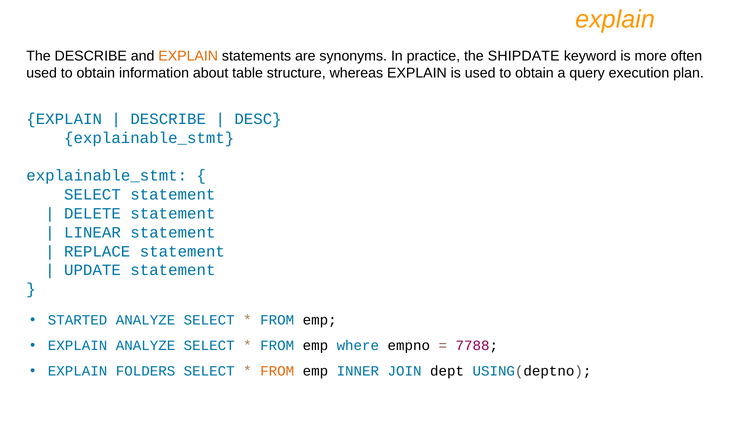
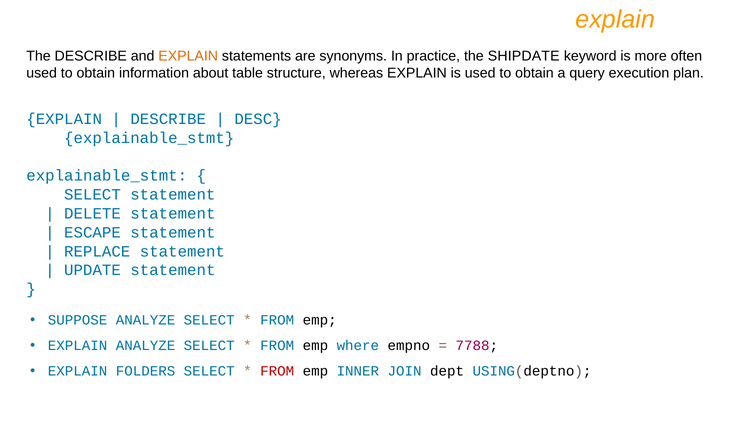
LINEAR: LINEAR -> ESCAPE (92, 232)
STARTED: STARTED -> SUPPOSE (78, 320)
FROM colour: orange -> red (277, 371)
